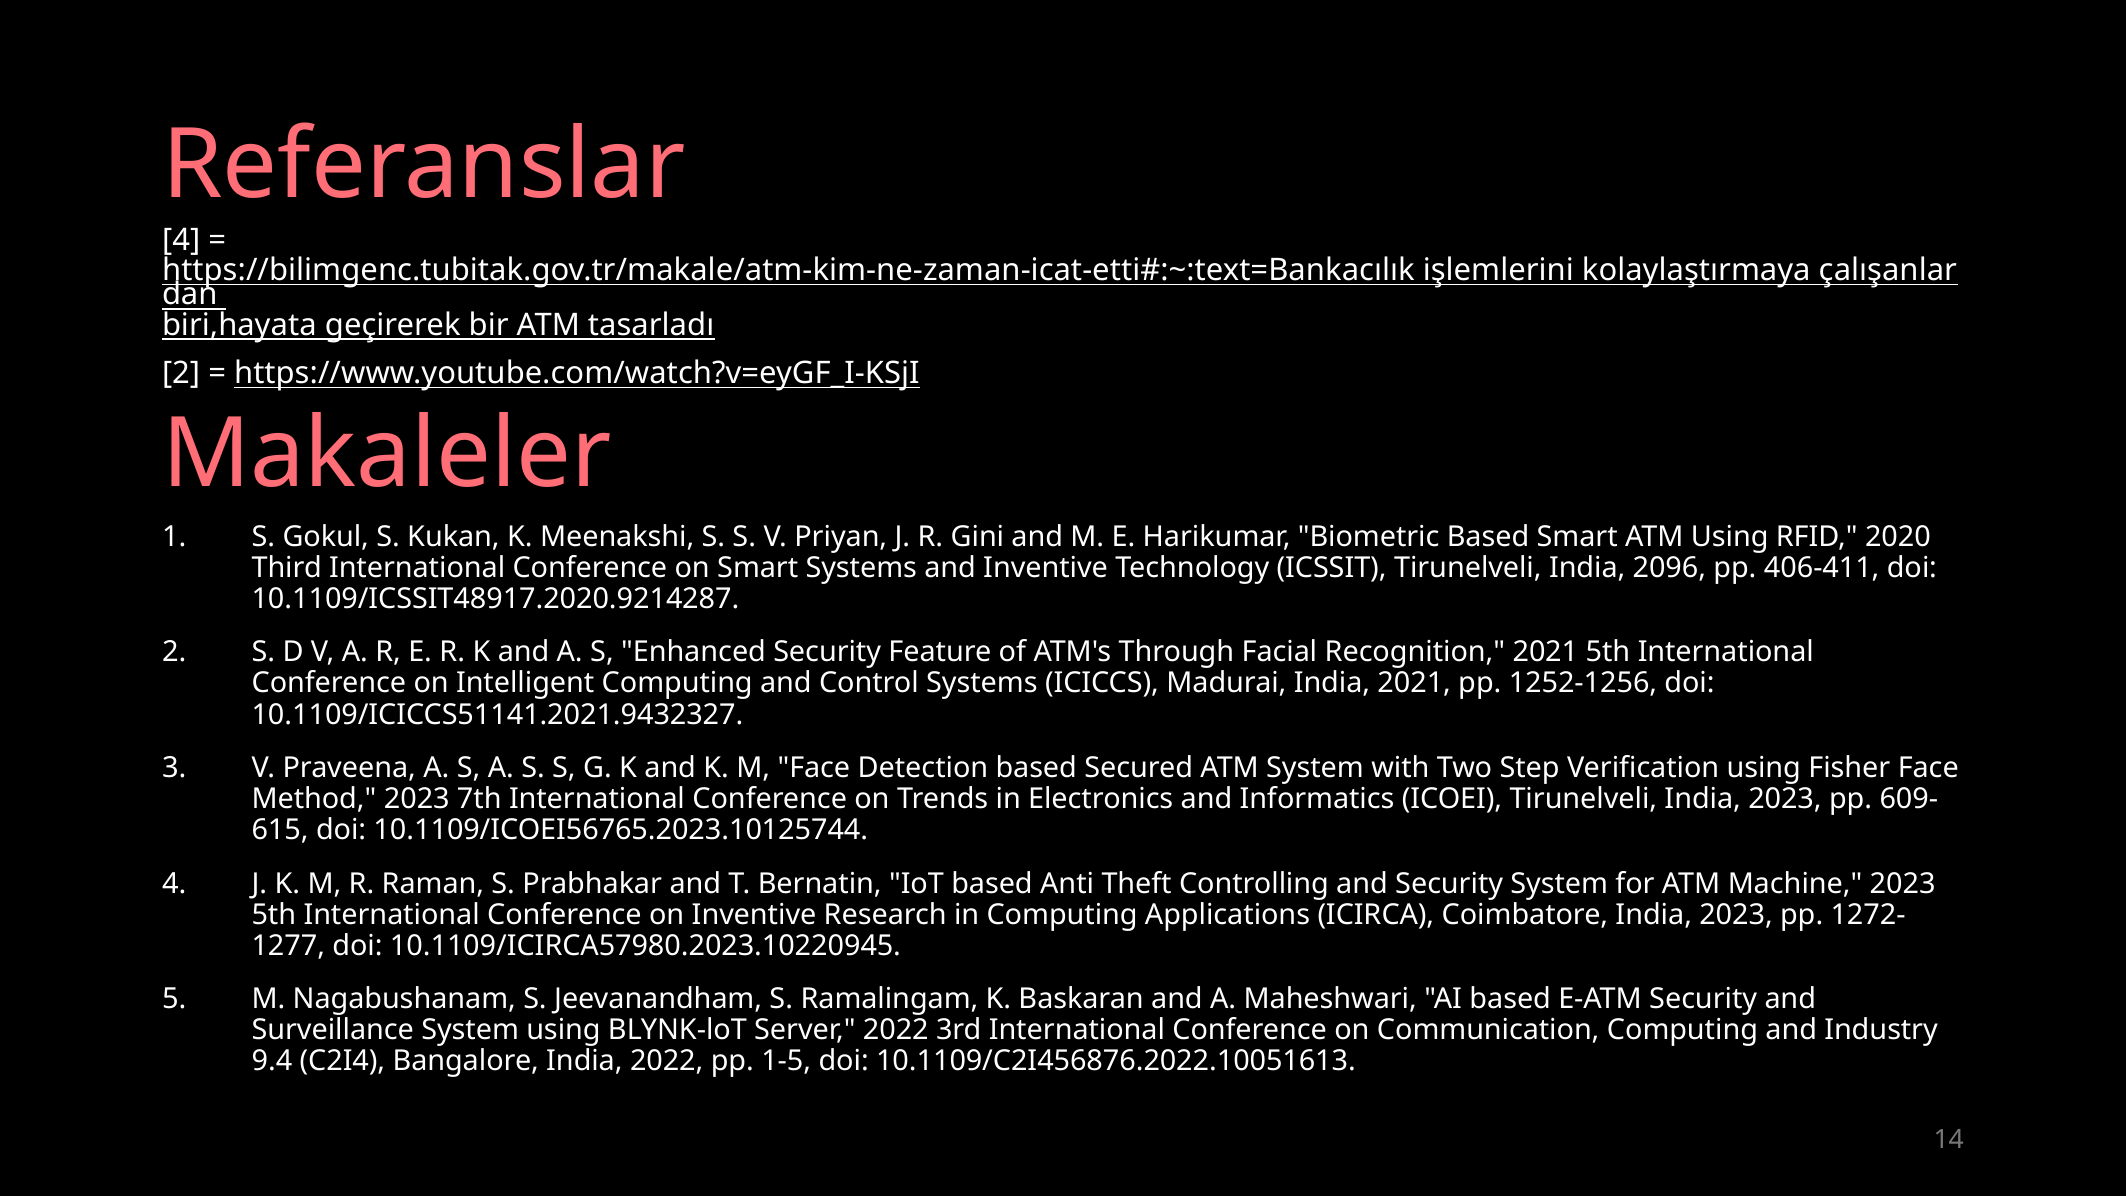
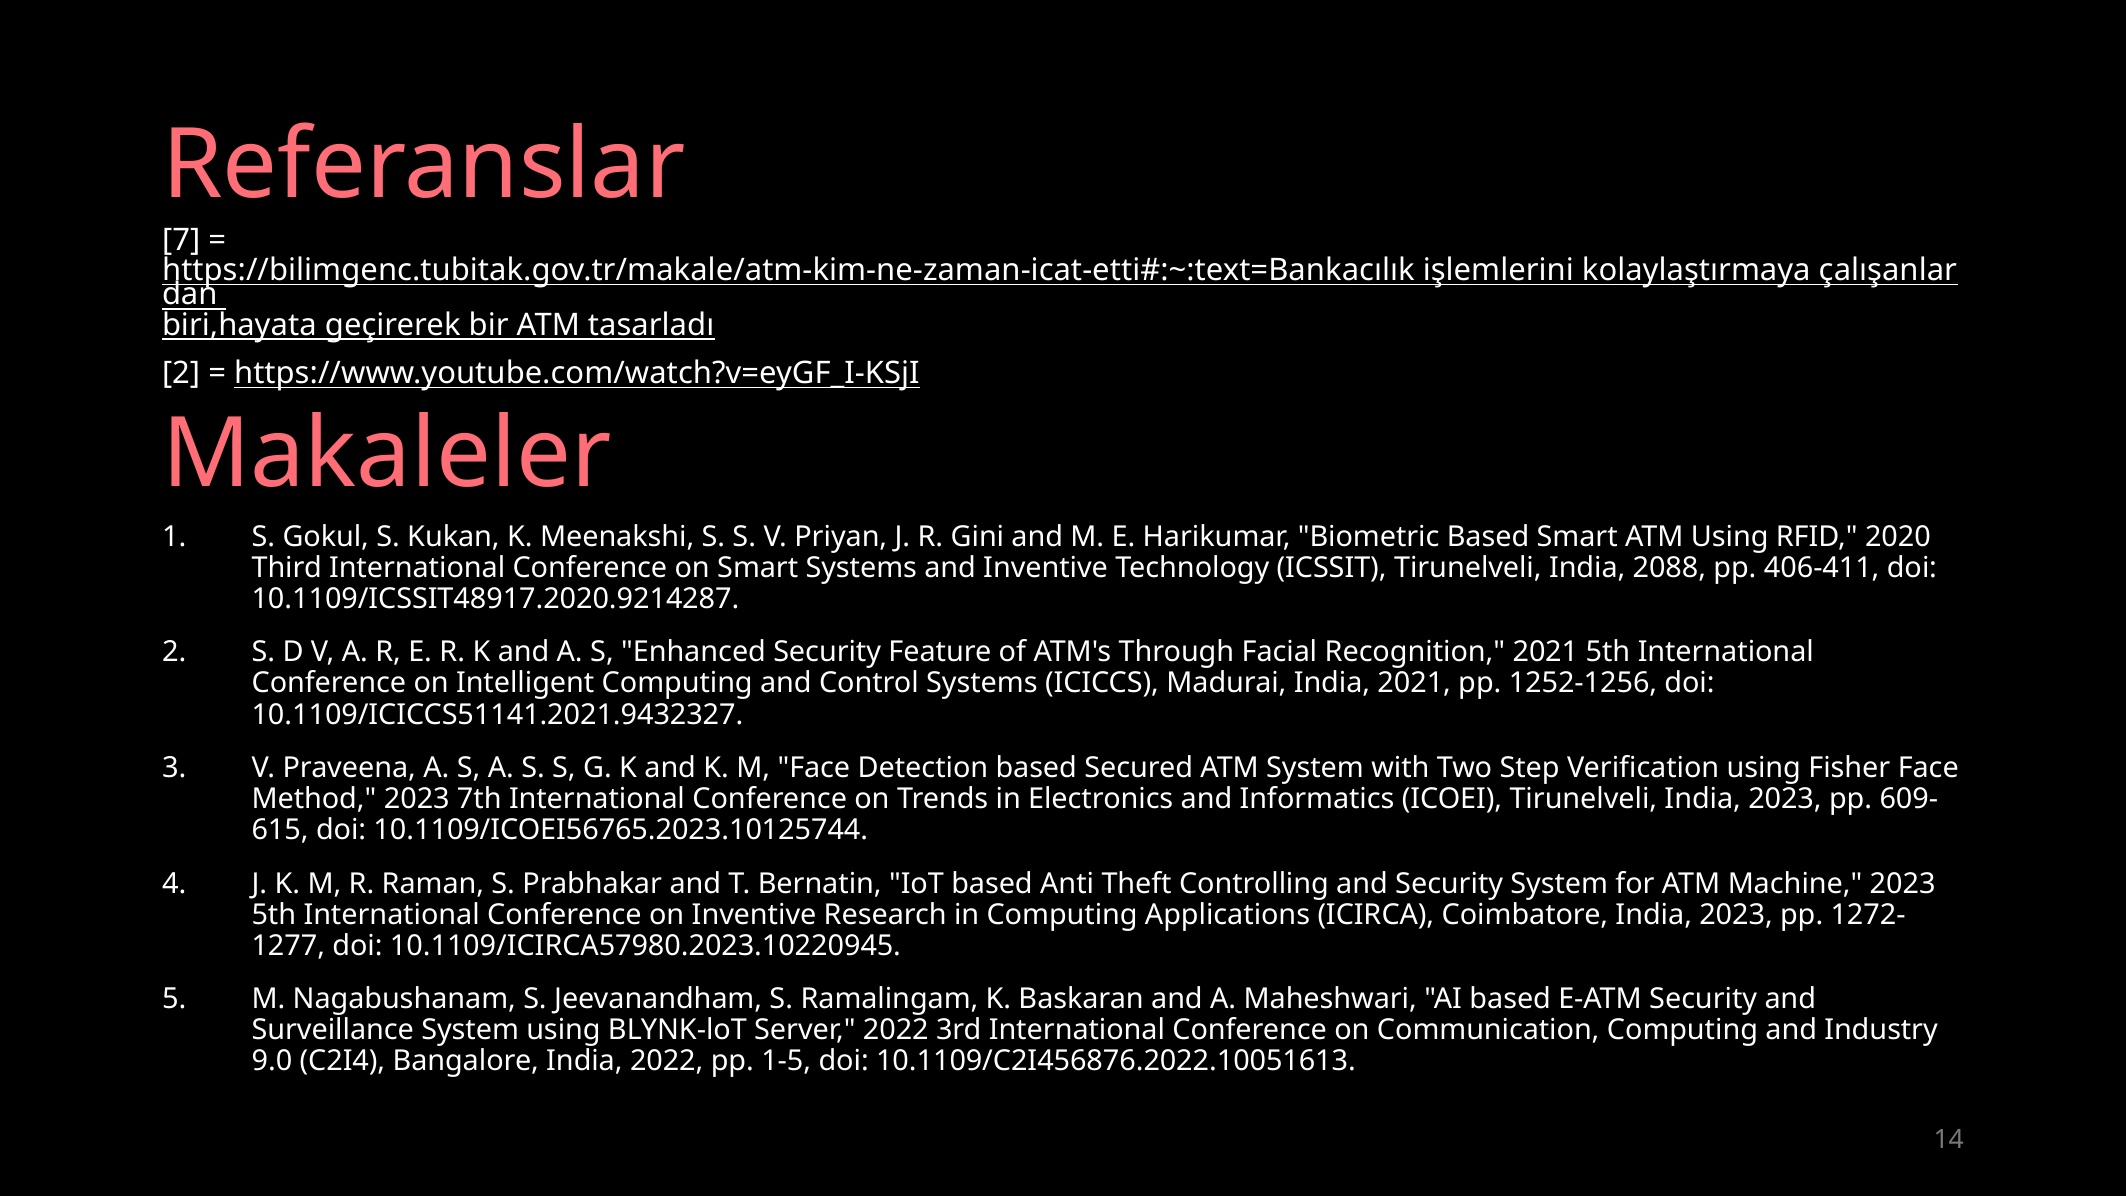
4: 4 -> 7 (181, 240)
2096: 2096 -> 2088 (1669, 568)
9.4: 9.4 -> 9.0 (272, 1061)
